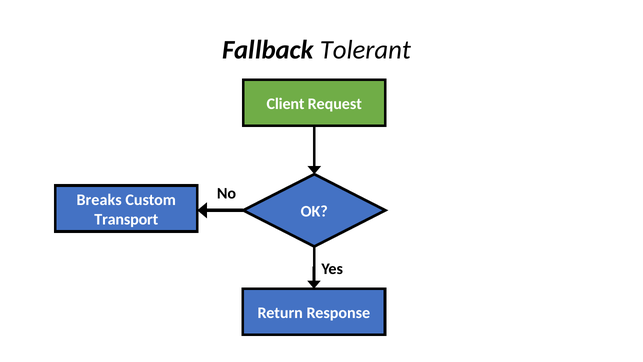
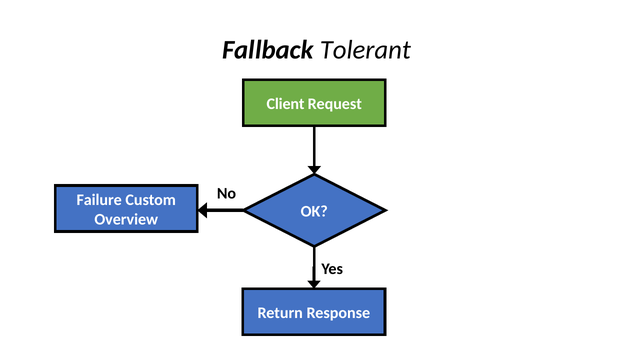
Breaks: Breaks -> Failure (99, 200)
Transport: Transport -> Overview (126, 219)
